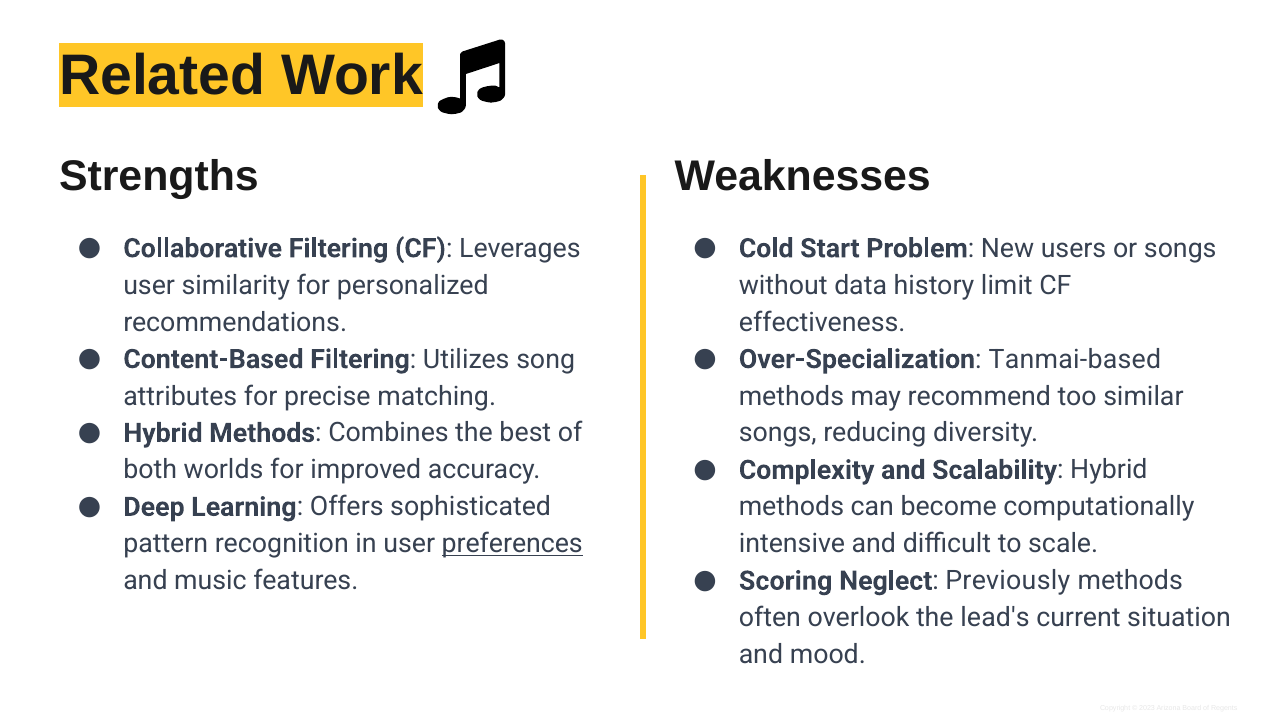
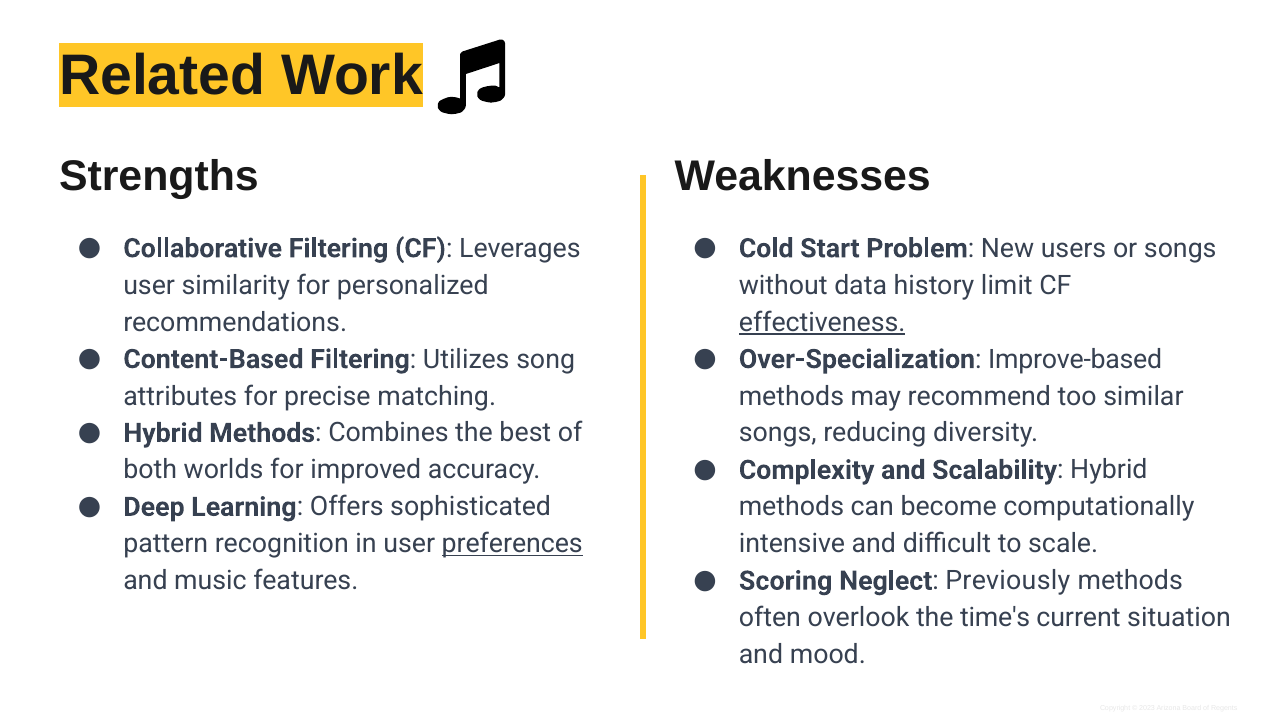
effectiveness underline: none -> present (822, 322)
Tanmai-based: Tanmai-based -> Improve-based (1075, 359)
lead's: lead's -> time's (995, 618)
